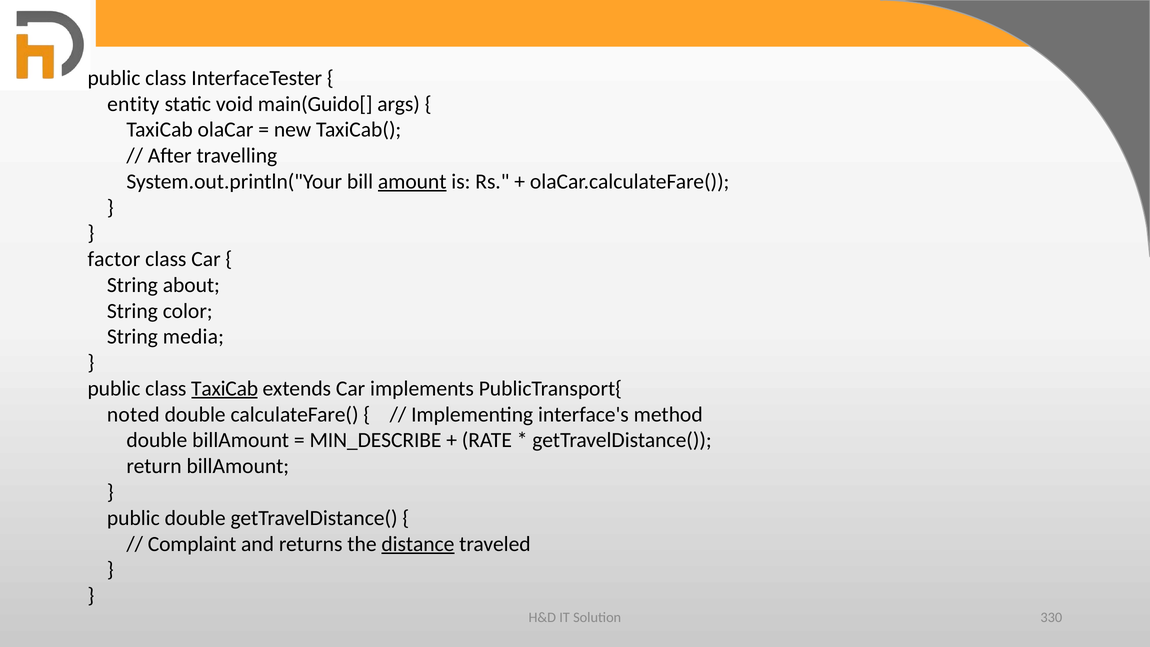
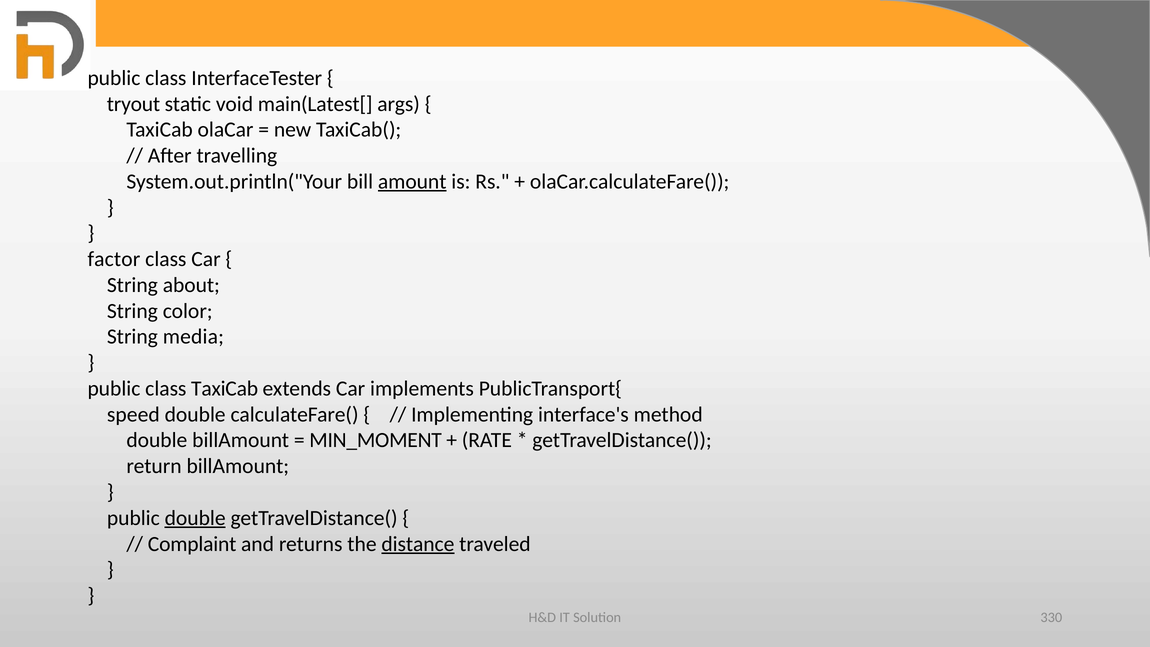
entity: entity -> tryout (133, 104)
main(Guido[: main(Guido[ -> main(Latest[ (315, 104)
TaxiCab underline: present -> none (225, 389)
noted: noted -> speed (133, 414)
MIN_DESCRIBE: MIN_DESCRIBE -> MIN_MOMENT (376, 440)
double underline: none -> present (195, 518)
